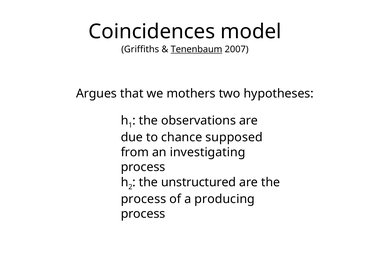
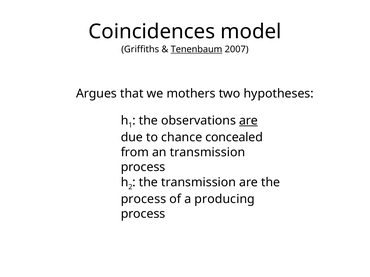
are underline: none -> present (249, 121)
supposed: supposed -> concealed (234, 138)
an investigating: investigating -> transmission (208, 152)
the unstructured: unstructured -> transmission (199, 183)
